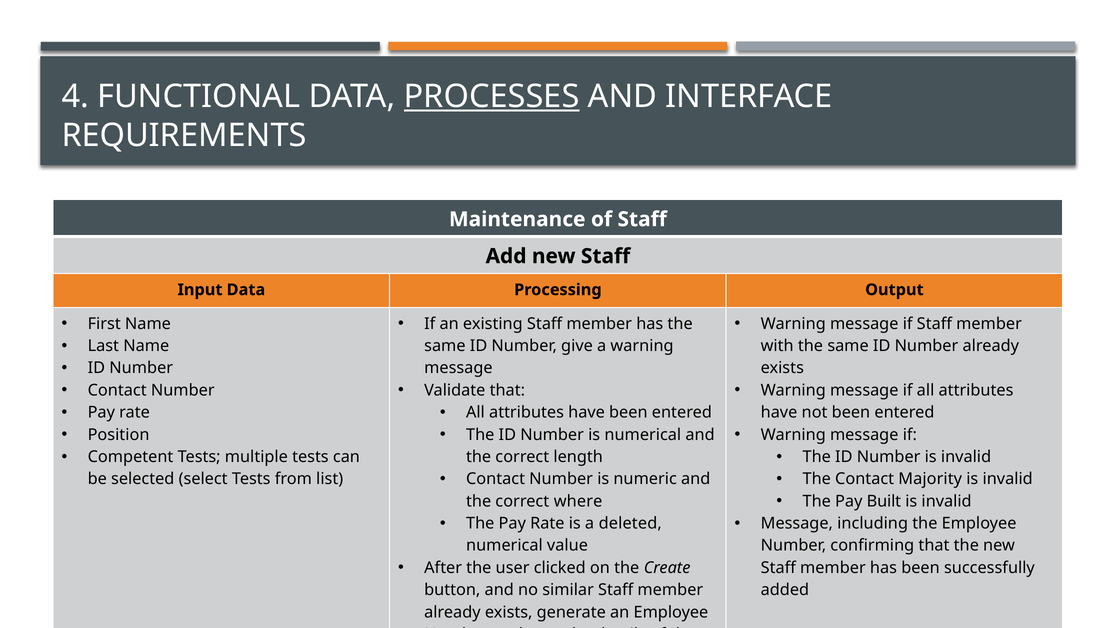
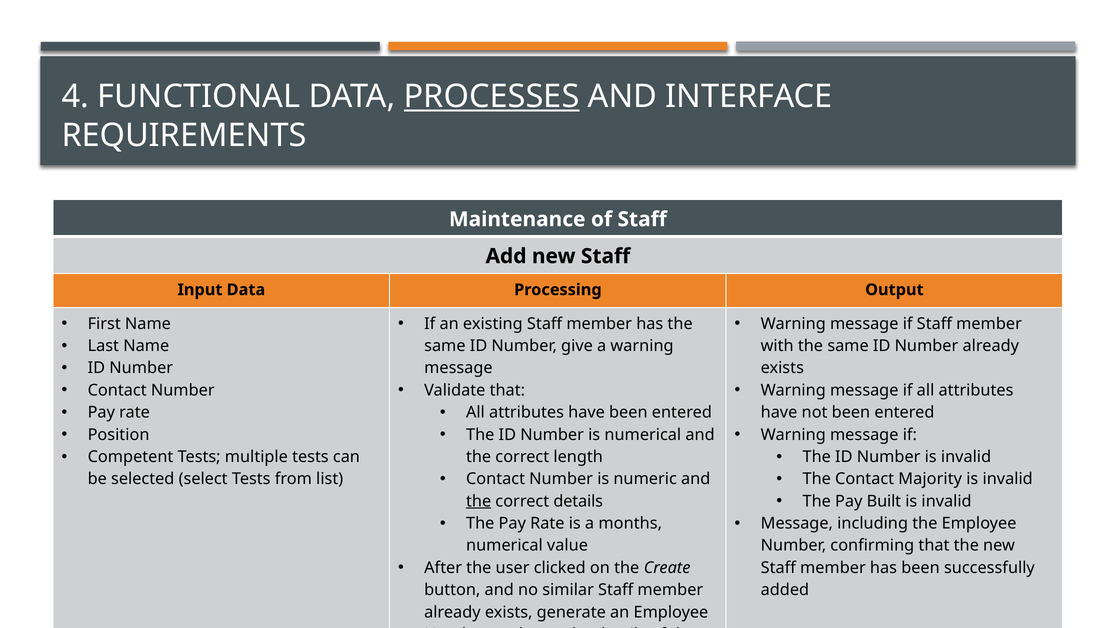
the underline: none -> present (479, 501)
correct where: where -> details (578, 501)
deleted: deleted -> months (630, 523)
